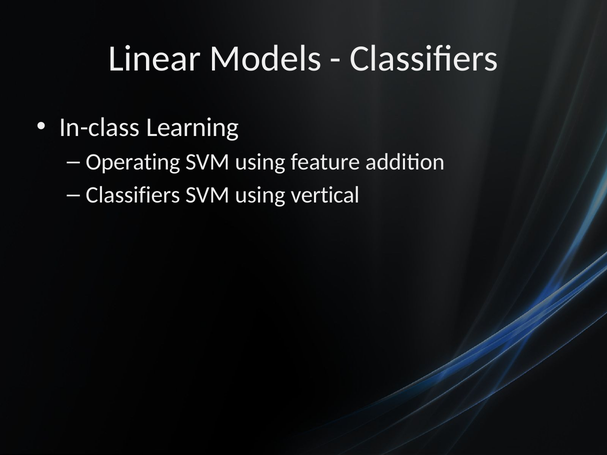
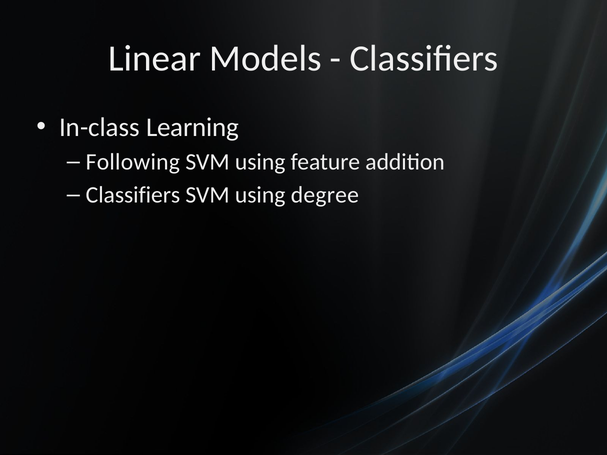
Operating: Operating -> Following (133, 162)
vertical: vertical -> degree (325, 195)
